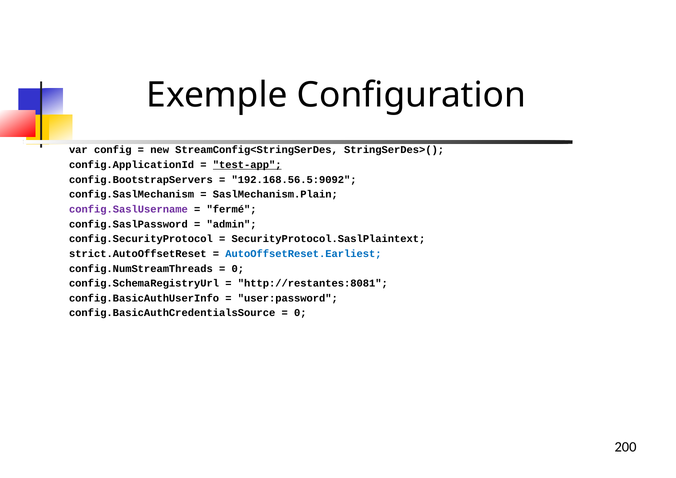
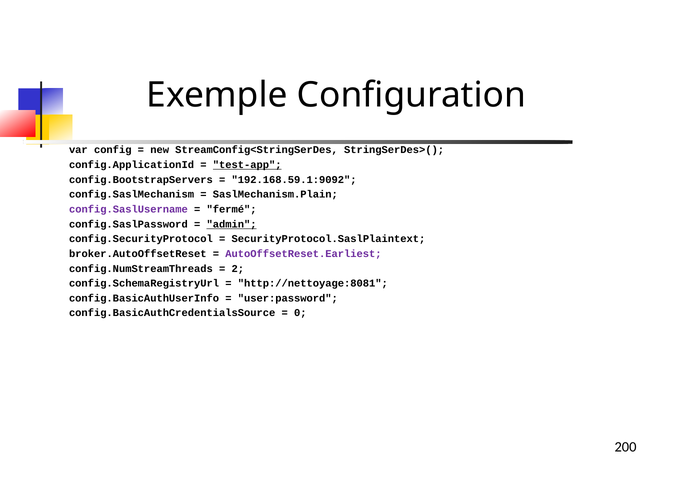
192.168.56.5:9092: 192.168.56.5:9092 -> 192.168.59.1:9092 (294, 180)
admin underline: none -> present (232, 224)
strict.AutoOffsetReset: strict.AutoOffsetReset -> broker.AutoOffsetReset (138, 254)
AutoOffsetReset.Earliest colour: blue -> purple (303, 254)
0: 0 -> 2 (238, 269)
http://restantes:8081: http://restantes:8081 -> http://nettoyage:8081 (313, 283)
